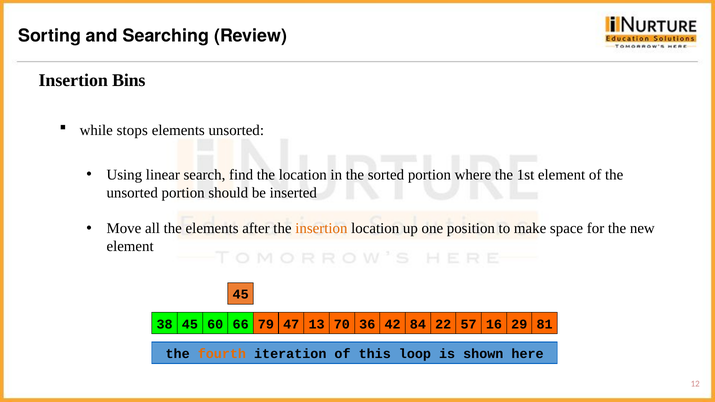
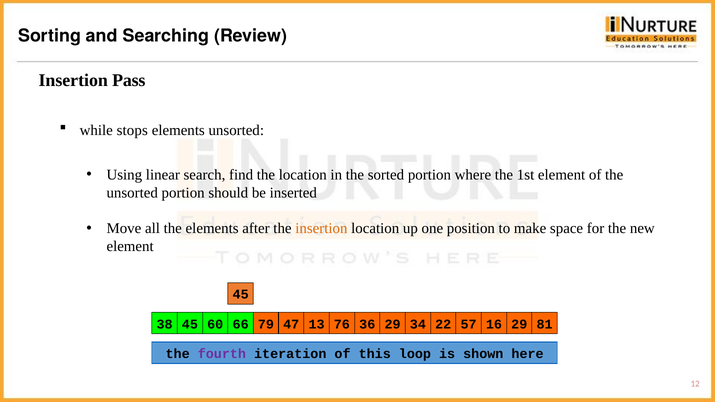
Bins: Bins -> Pass (129, 80)
70: 70 -> 76 (342, 324)
13 42: 42 -> 29 (393, 324)
84: 84 -> 34 (418, 324)
fourth colour: orange -> purple (222, 354)
